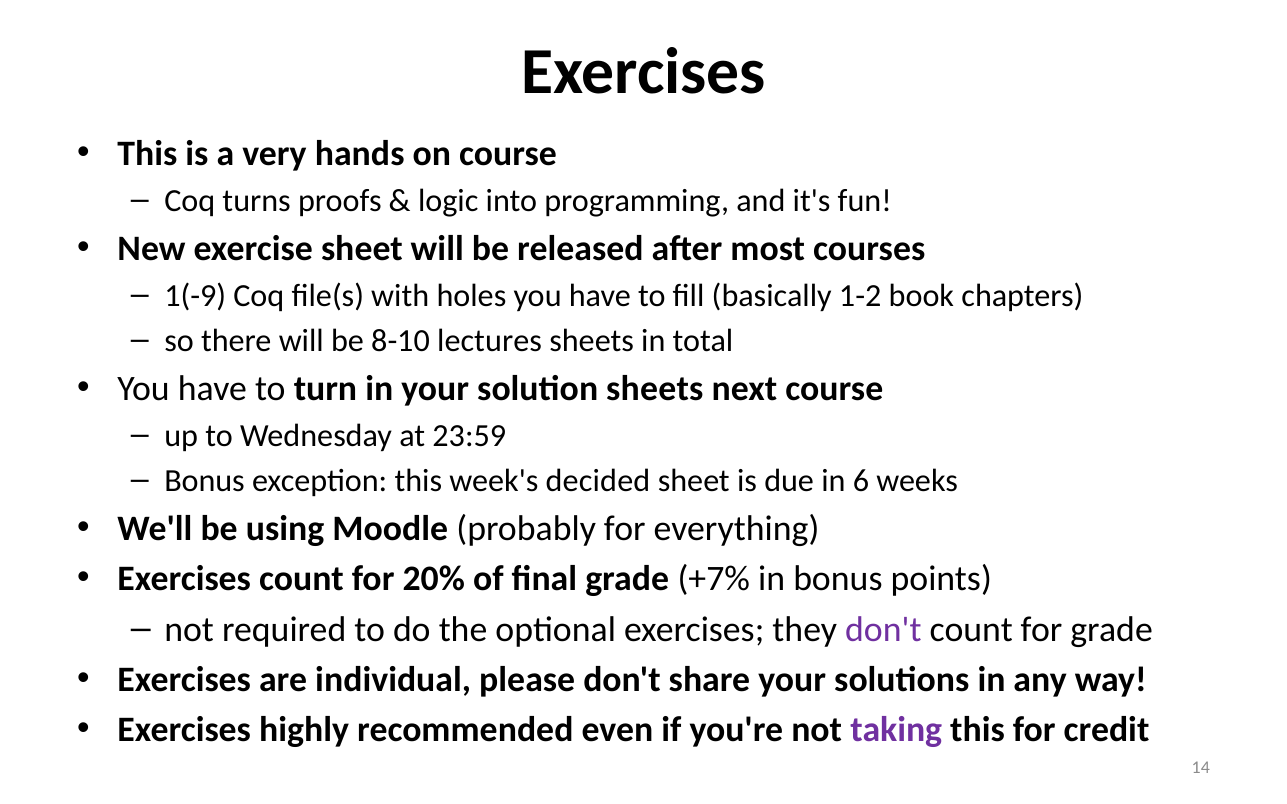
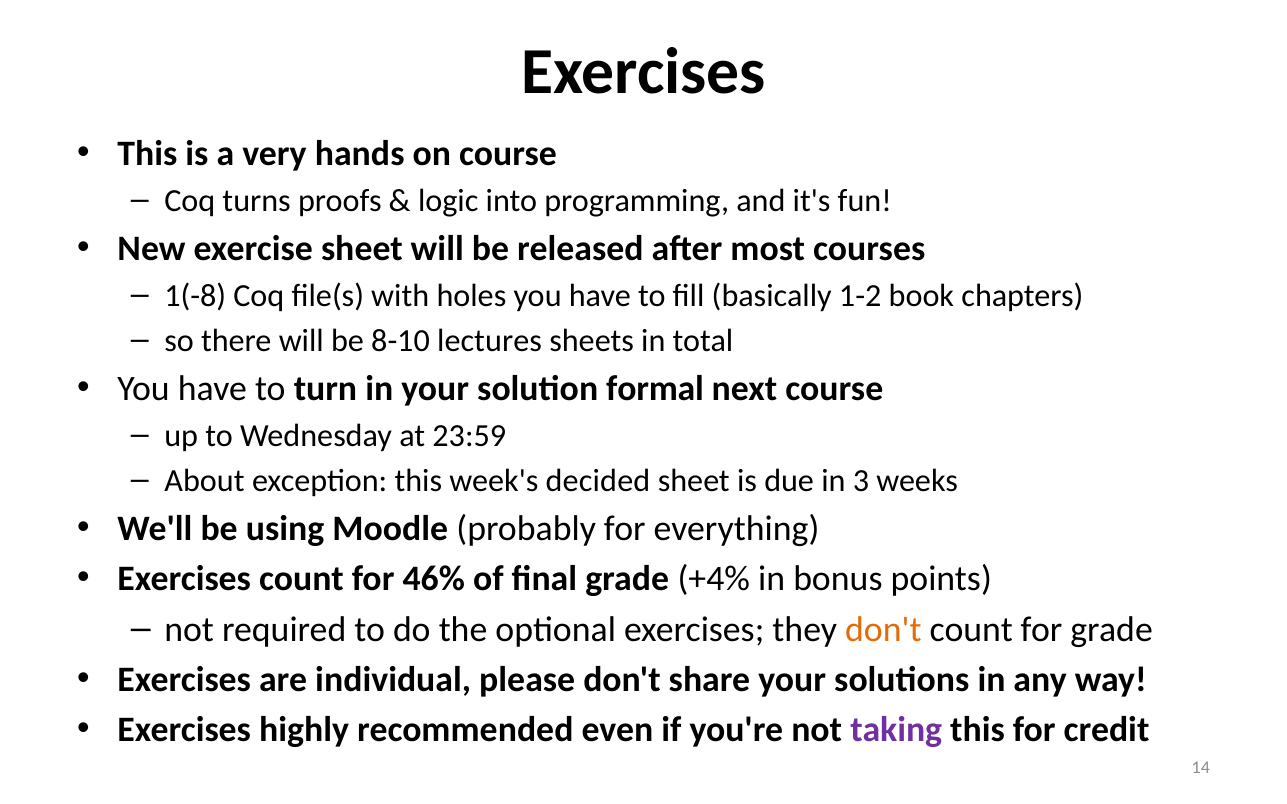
1(-9: 1(-9 -> 1(-8 (195, 296)
solution sheets: sheets -> formal (655, 389)
Bonus: Bonus -> About (204, 481)
6: 6 -> 3 (861, 481)
20%: 20% -> 46% (434, 579)
+7%: +7% -> +4% (714, 579)
don't colour: purple -> orange (883, 630)
